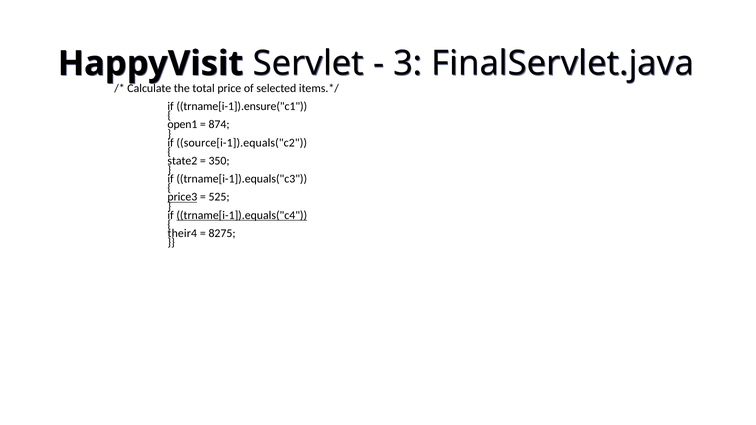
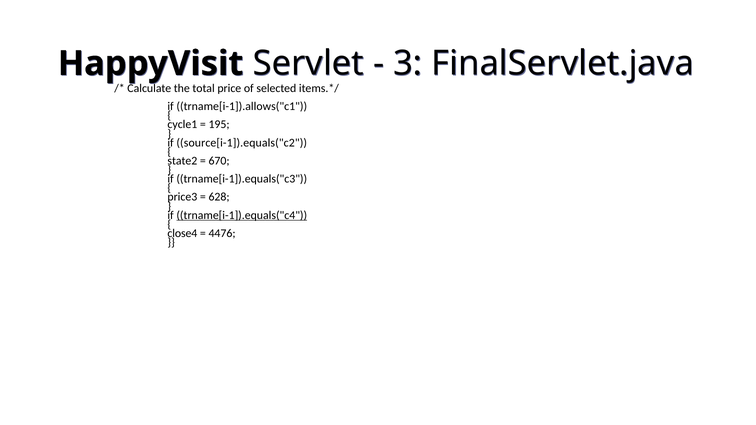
trname[i-1]).ensure("c1: trname[i-1]).ensure("c1 -> trname[i-1]).allows("c1 (242, 107)
open1: open1 -> cycle1 (182, 125)
874: 874 -> 195 (219, 125)
350: 350 -> 670 (219, 161)
price3 underline: present -> none (182, 197)
525: 525 -> 628 (219, 197)
their4: their4 -> close4 (182, 233)
8275: 8275 -> 4476 (222, 233)
